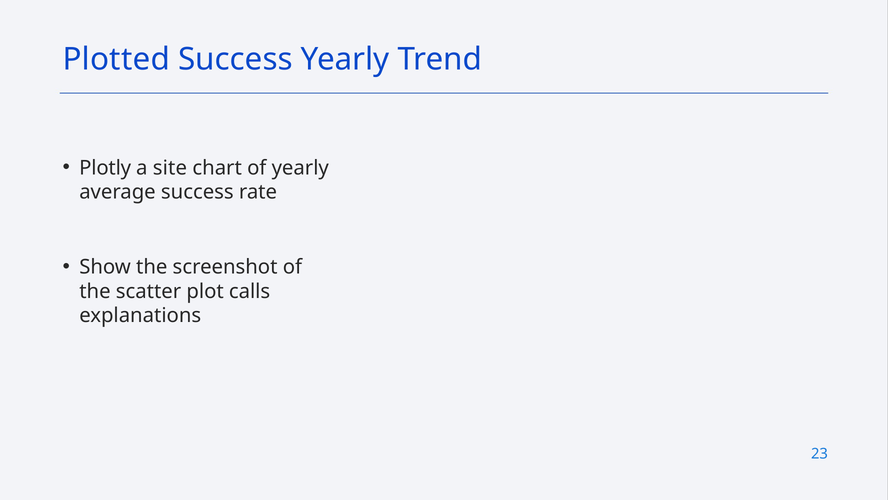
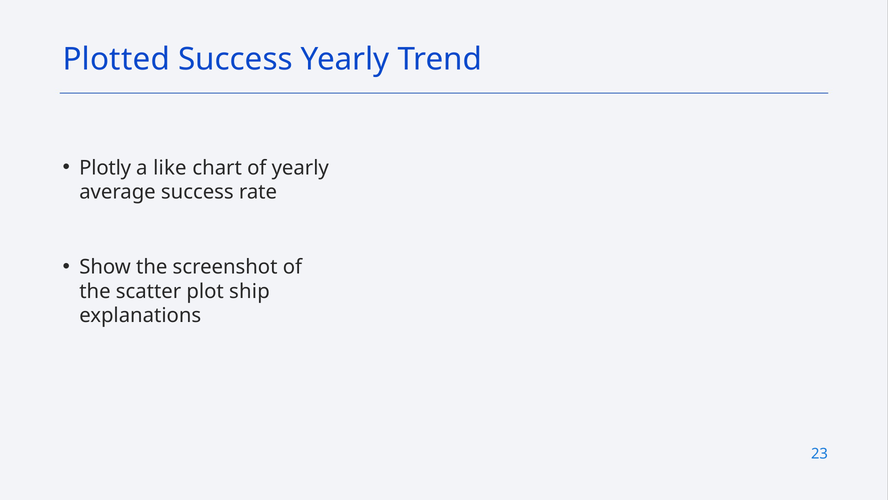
site: site -> like (170, 168)
calls: calls -> ship (249, 291)
